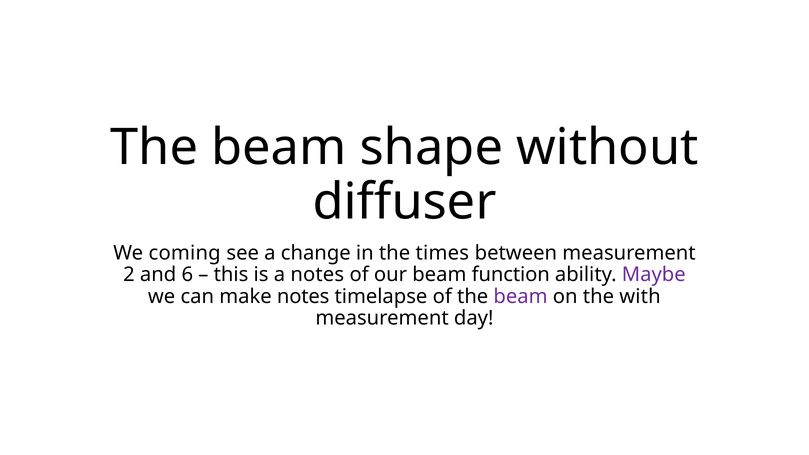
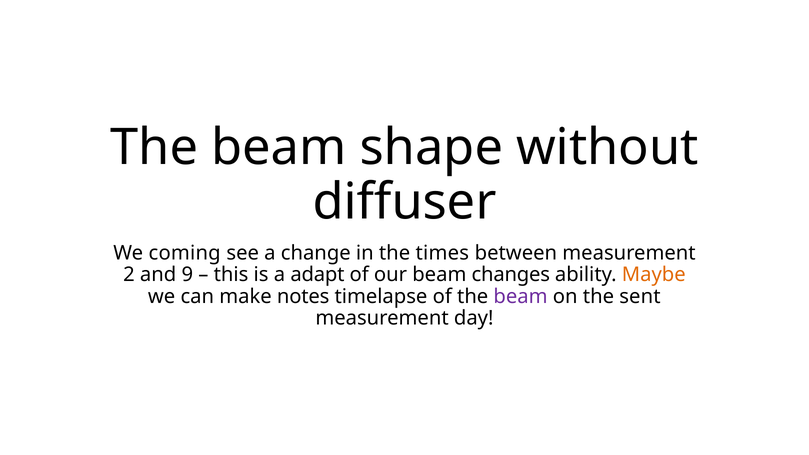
6: 6 -> 9 (187, 275)
a notes: notes -> adapt (317, 275)
function: function -> changes (511, 275)
Maybe colour: purple -> orange (654, 275)
with: with -> sent (640, 297)
